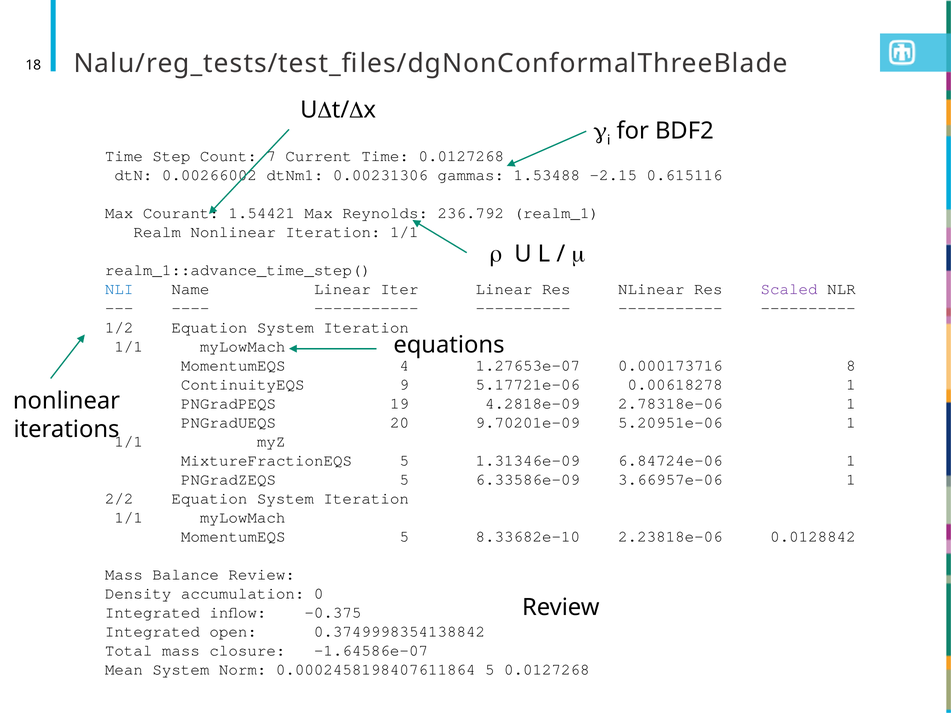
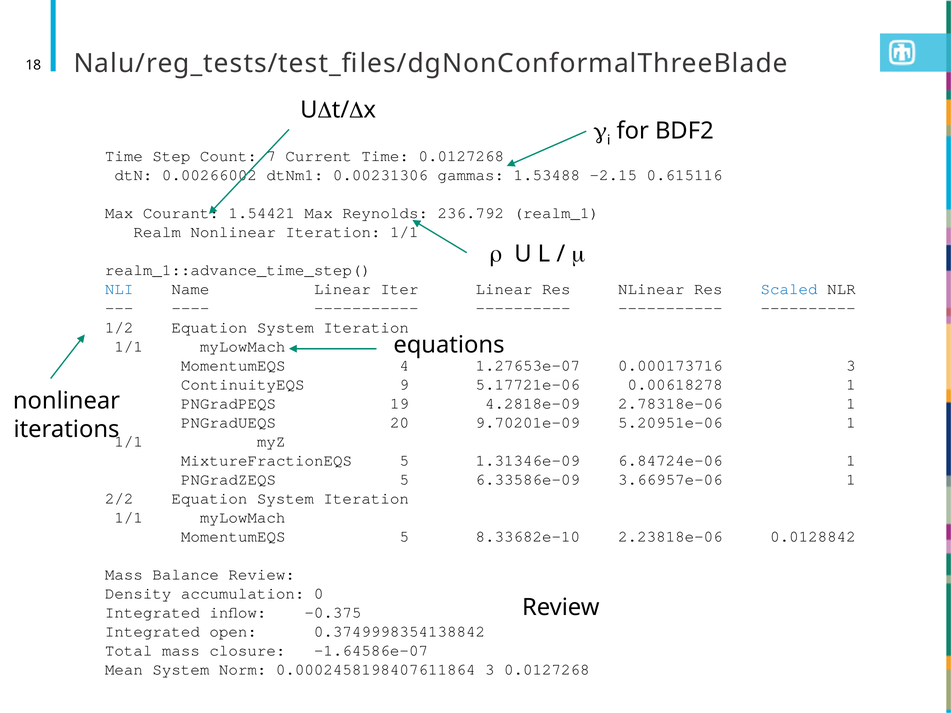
Scaled colour: purple -> blue (789, 289)
0.000173716 8: 8 -> 3 (851, 365)
0.0002458198407611864 5: 5 -> 3 (490, 670)
